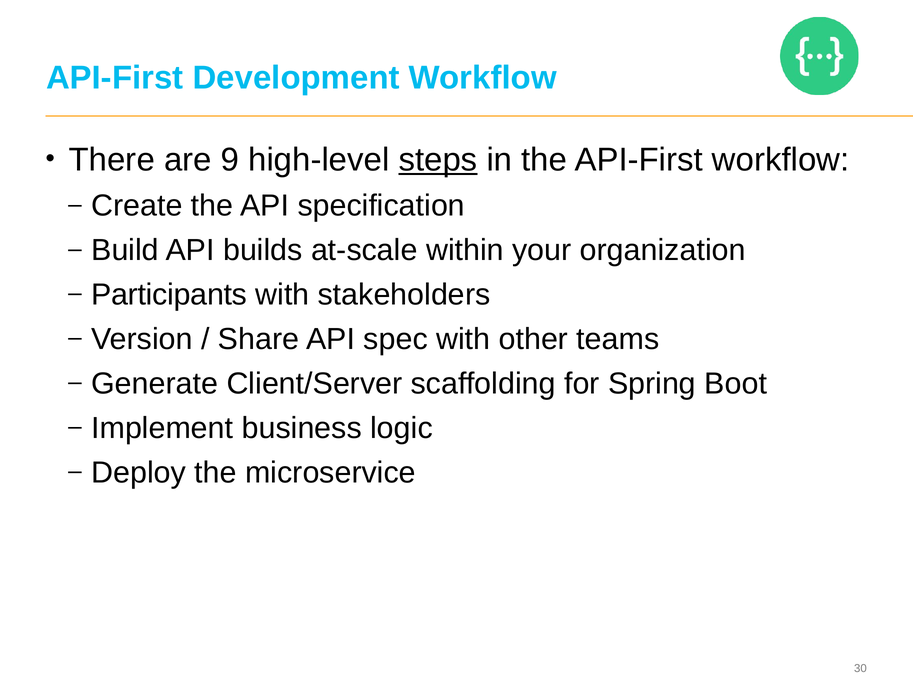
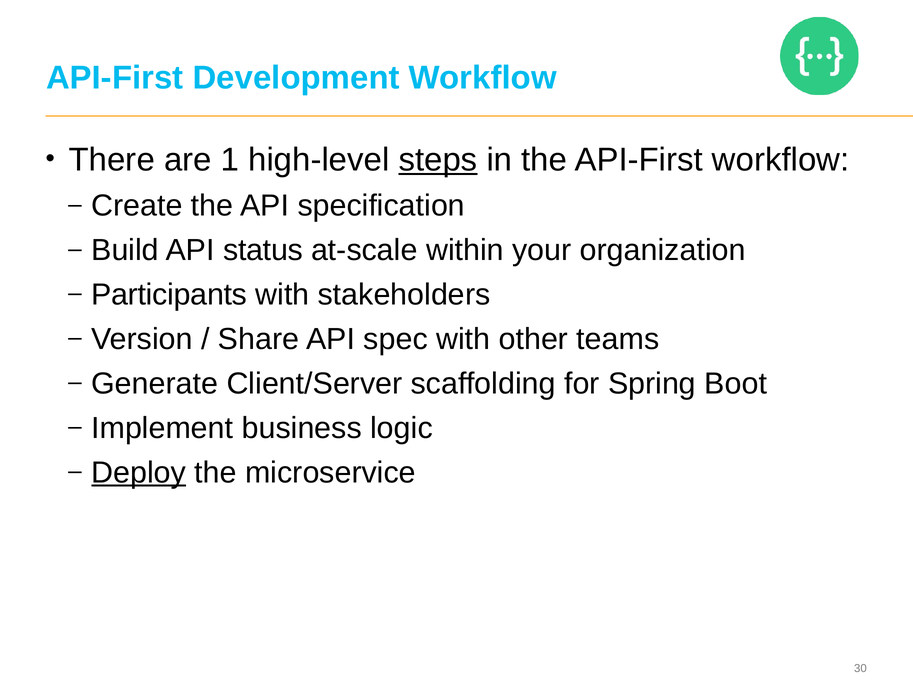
9: 9 -> 1 (230, 160)
builds: builds -> status (263, 250)
Deploy underline: none -> present (139, 472)
